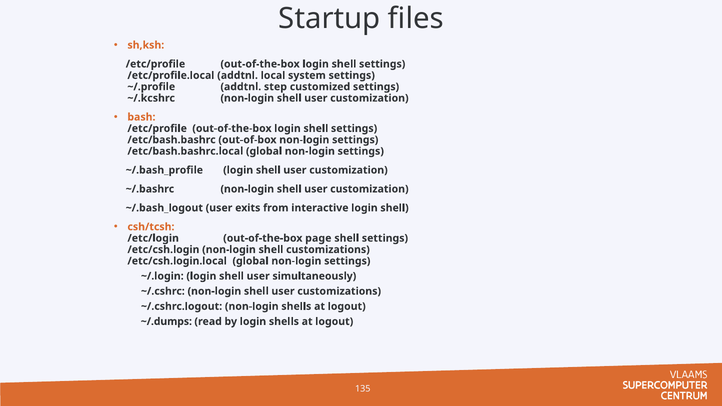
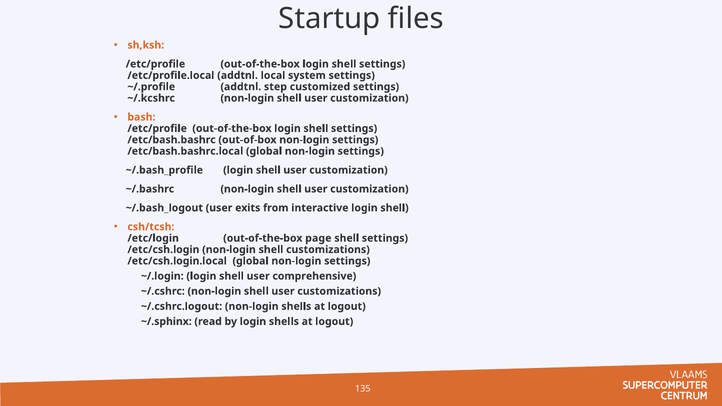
simultaneously: simultaneously -> comprehensive (314, 276)
~/.dumps: ~/.dumps -> ~/.sphinx (166, 322)
